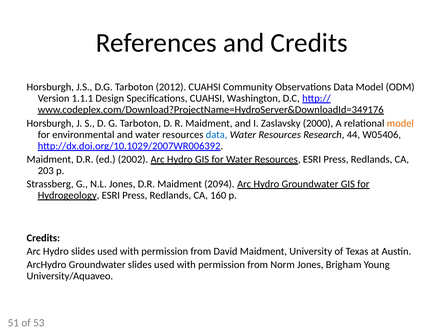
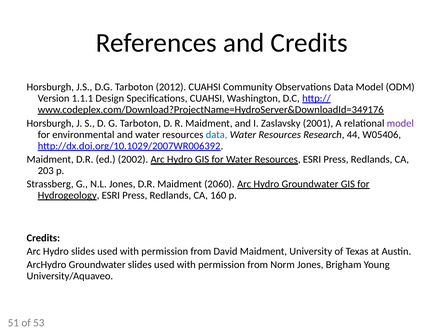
2000: 2000 -> 2001 (318, 123)
model colour: orange -> purple (400, 123)
2094: 2094 -> 2060 (219, 184)
